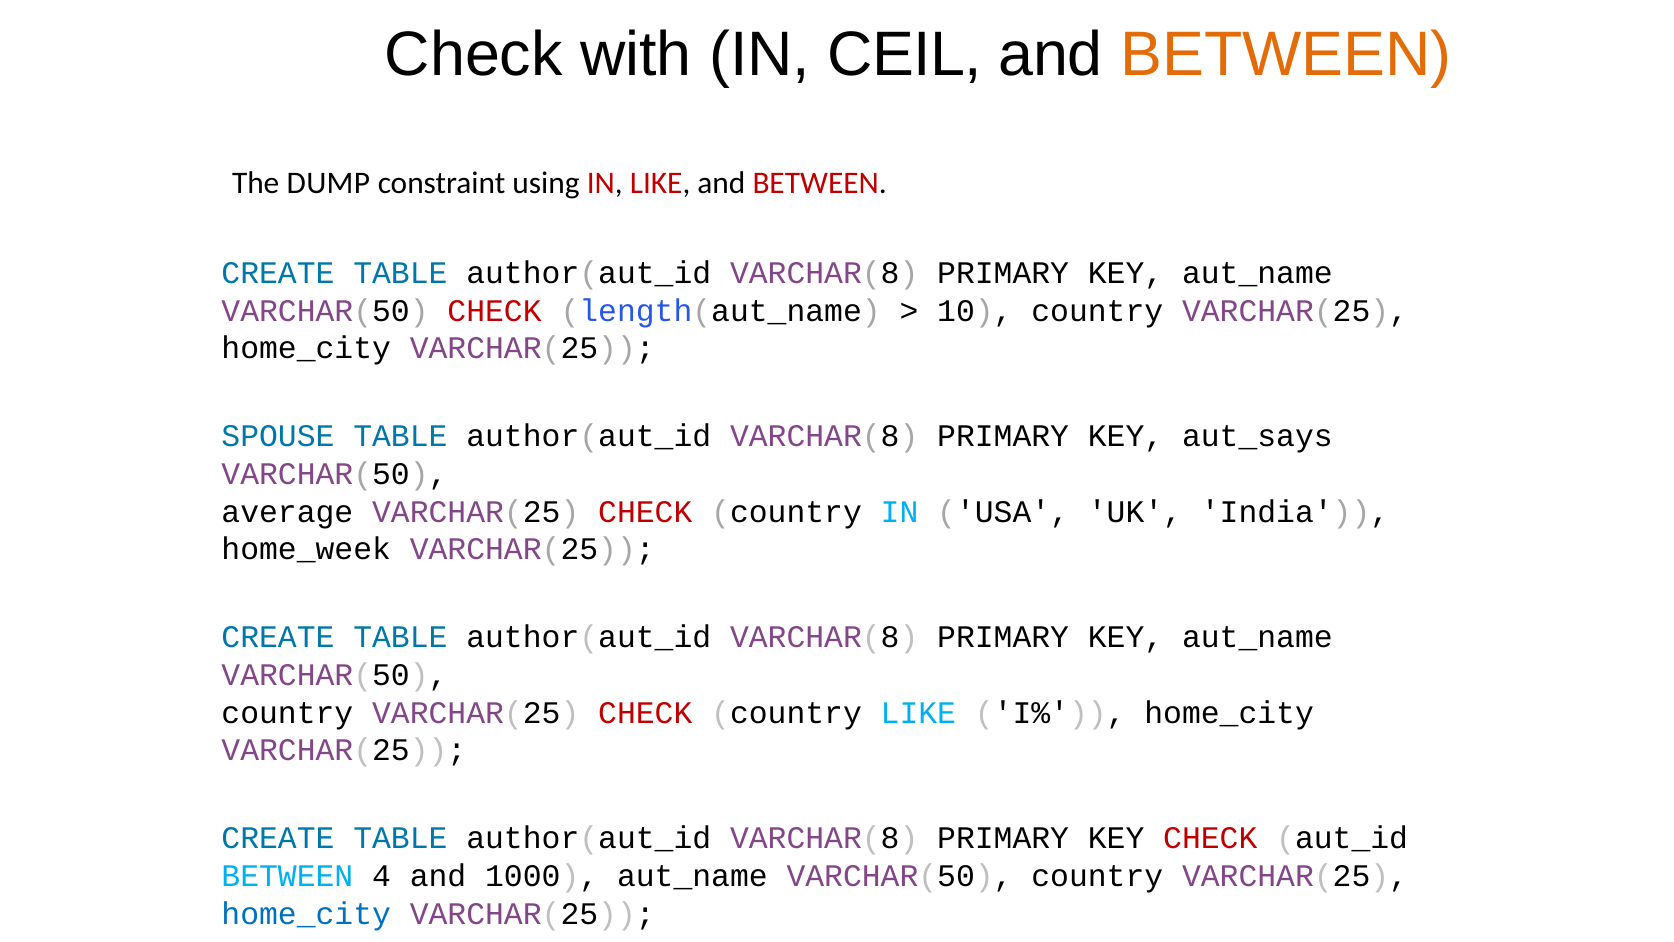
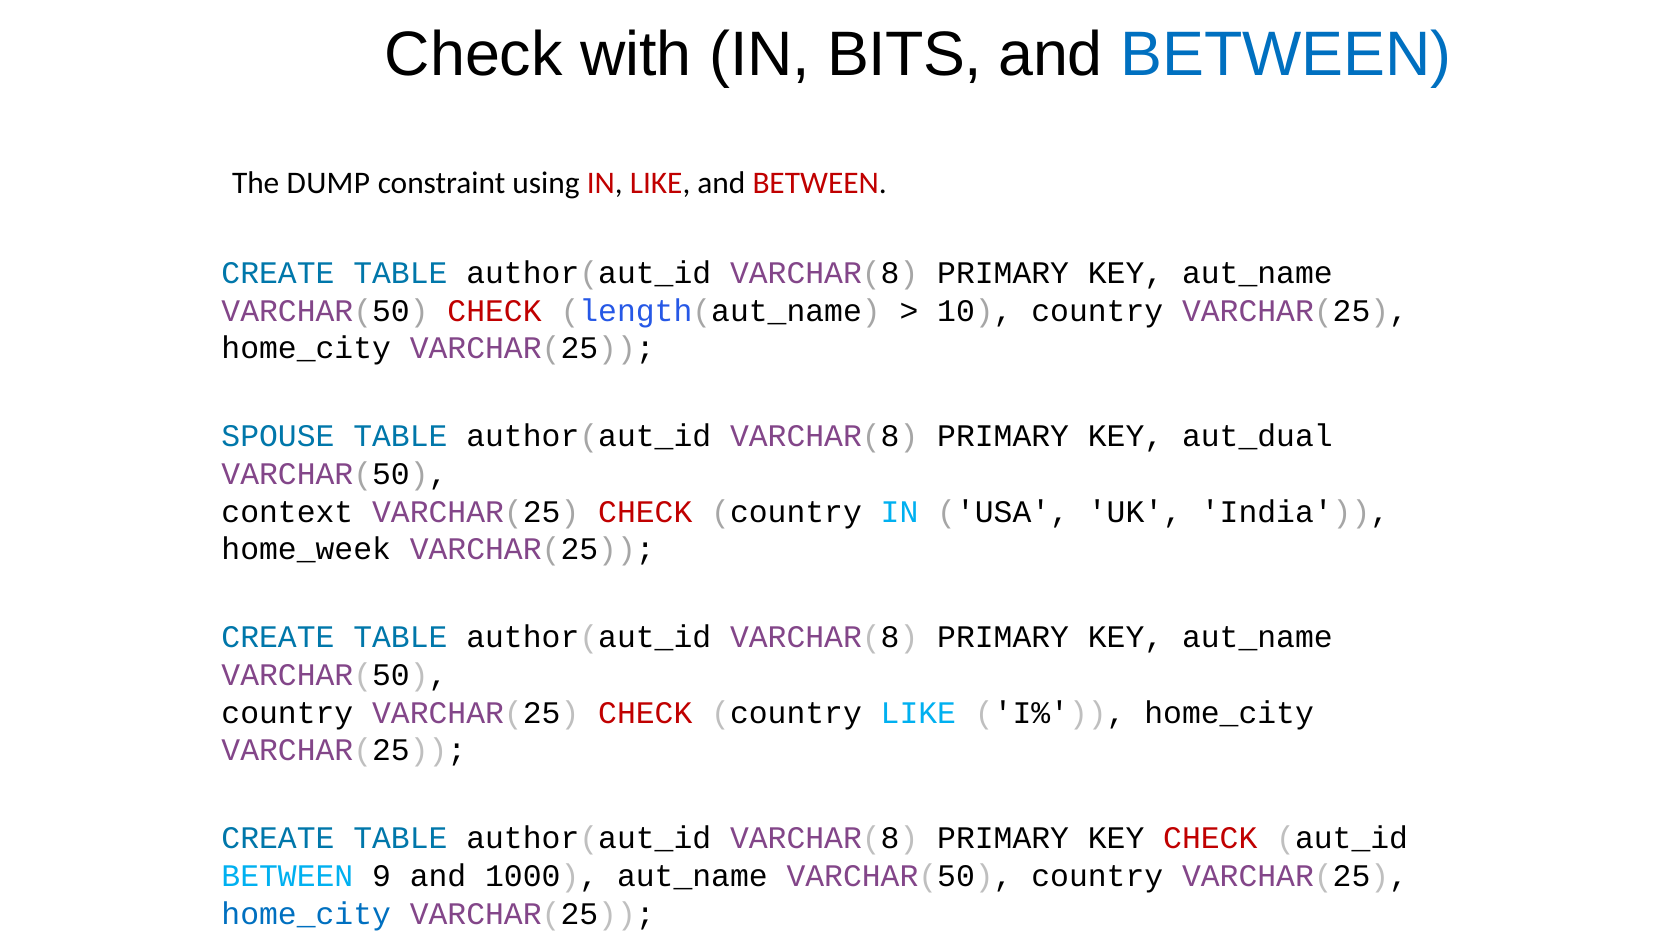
CEIL: CEIL -> BITS (905, 55)
BETWEEN colour: orange -> blue (1286, 55)
aut_says: aut_says -> aut_dual (1257, 436)
average: average -> context (287, 512)
4: 4 -> 9 (382, 876)
